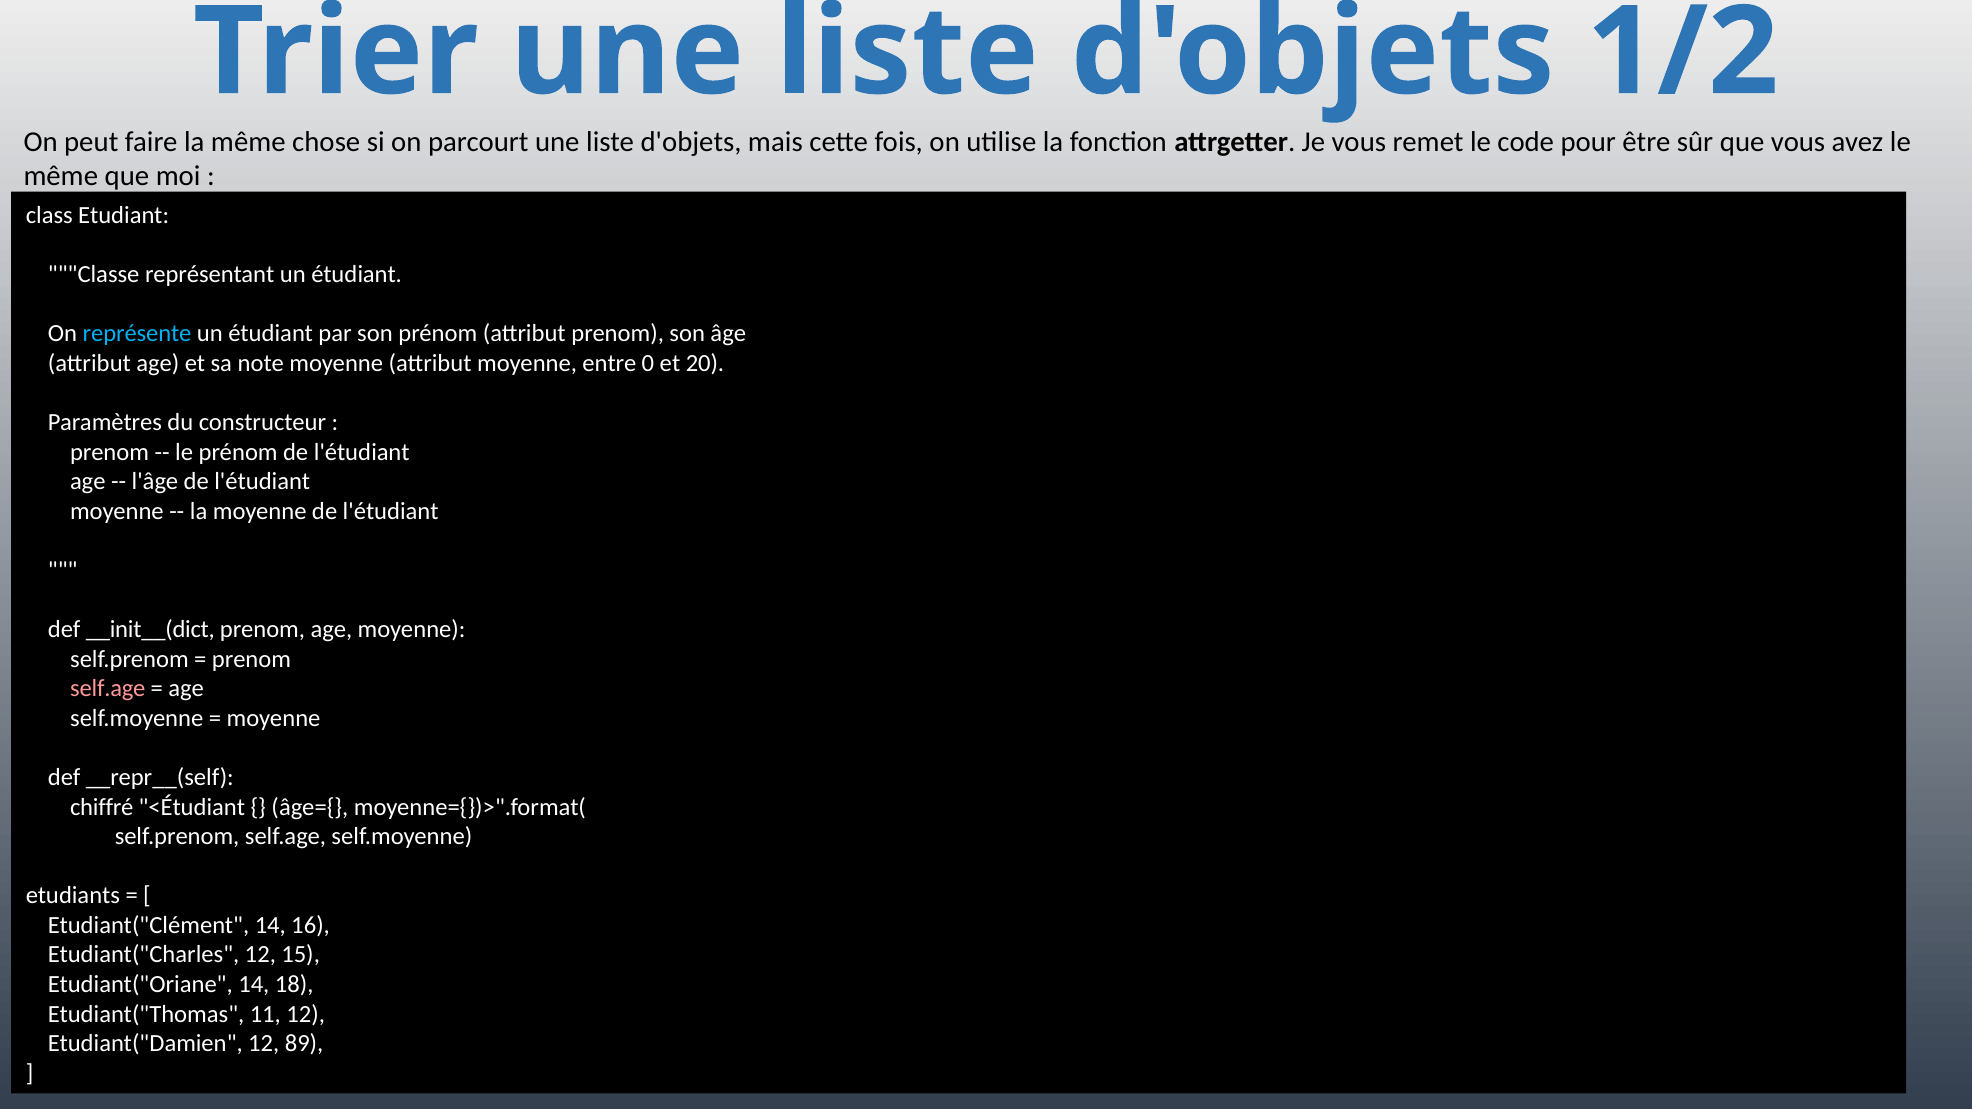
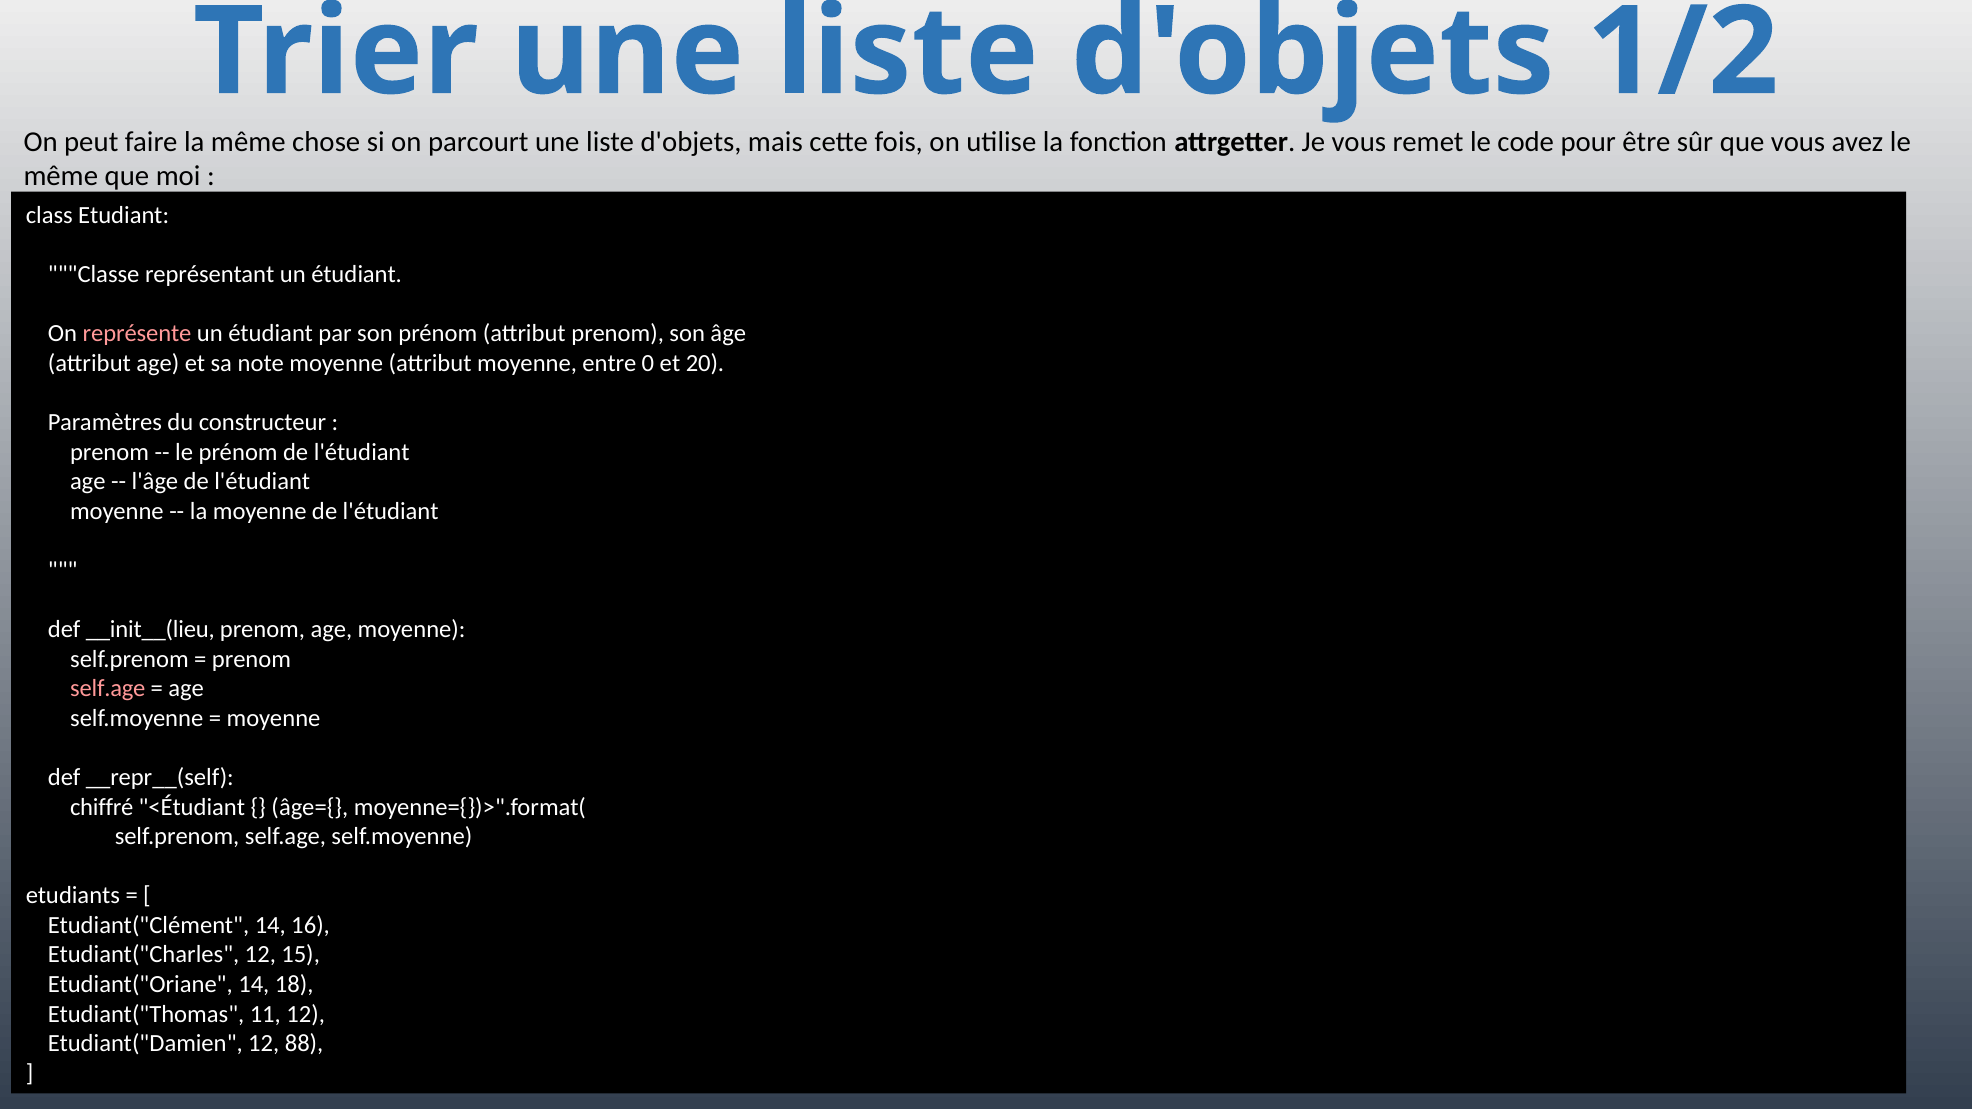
représente colour: light blue -> pink (137, 334)
__init__(dict: __init__(dict -> __init__(lieu (150, 630)
89: 89 -> 88 (304, 1044)
